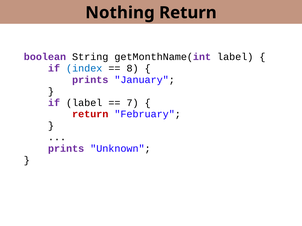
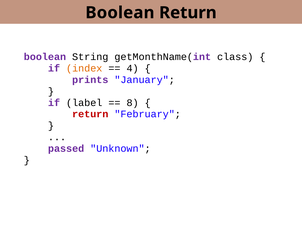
Nothing: Nothing -> Boolean (120, 13)
getMonthName(int label: label -> class (235, 57)
index colour: blue -> orange (84, 68)
8: 8 -> 4 (133, 68)
7: 7 -> 8 (133, 103)
prints: prints -> passed (66, 149)
